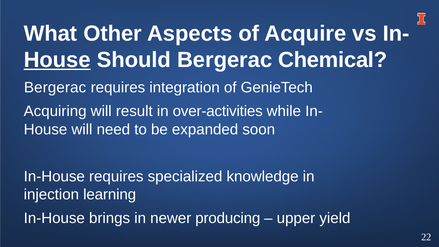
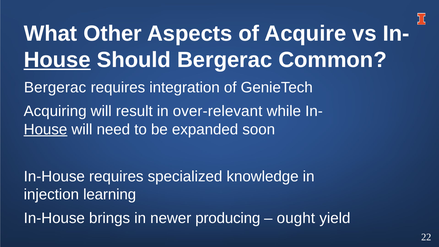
Chemical: Chemical -> Common (333, 60)
over-activities: over-activities -> over-relevant (218, 111)
House underline: none -> present (45, 129)
upper: upper -> ought (296, 218)
